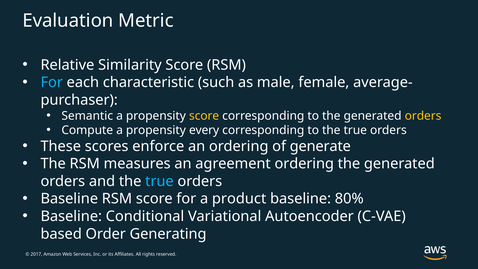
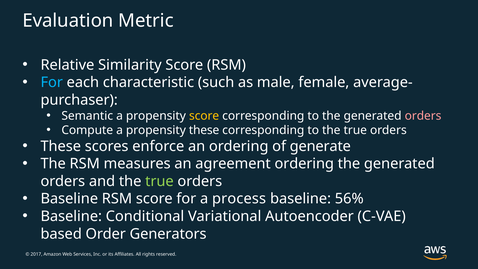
orders colour: yellow -> pink (423, 116)
propensity every: every -> these (204, 130)
true colour: light blue -> light green (159, 181)
product: product -> process (239, 199)
80%: 80% -> 56% (349, 199)
Generating: Generating -> Generators (168, 234)
